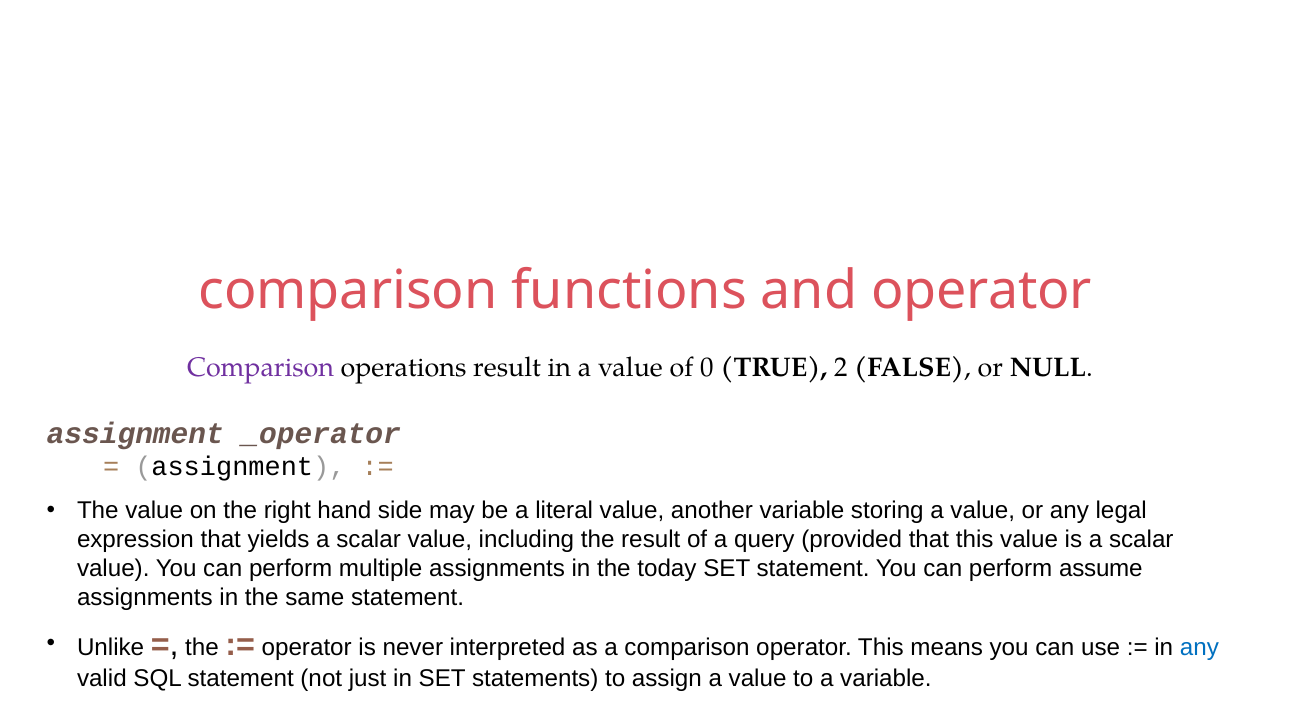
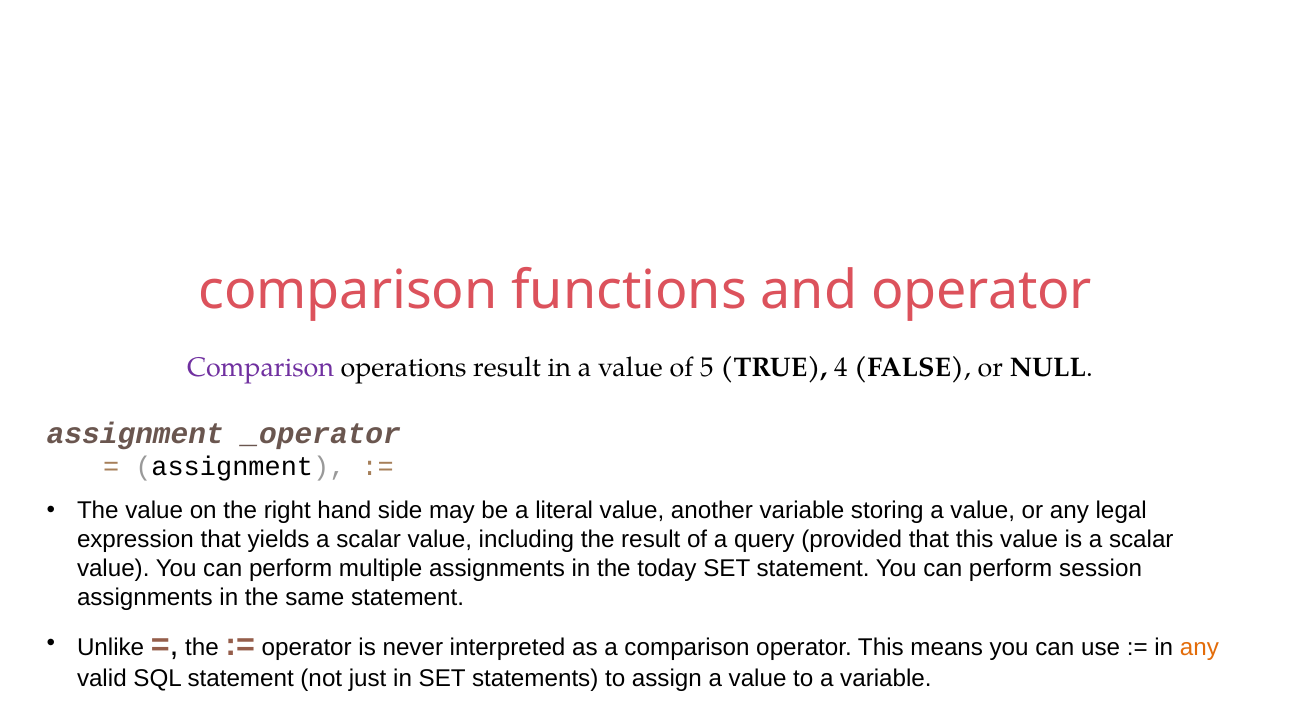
0: 0 -> 5 (707, 367)
2: 2 -> 4 (841, 367)
assume: assume -> session (1101, 569)
any colour: blue -> orange (1199, 648)
